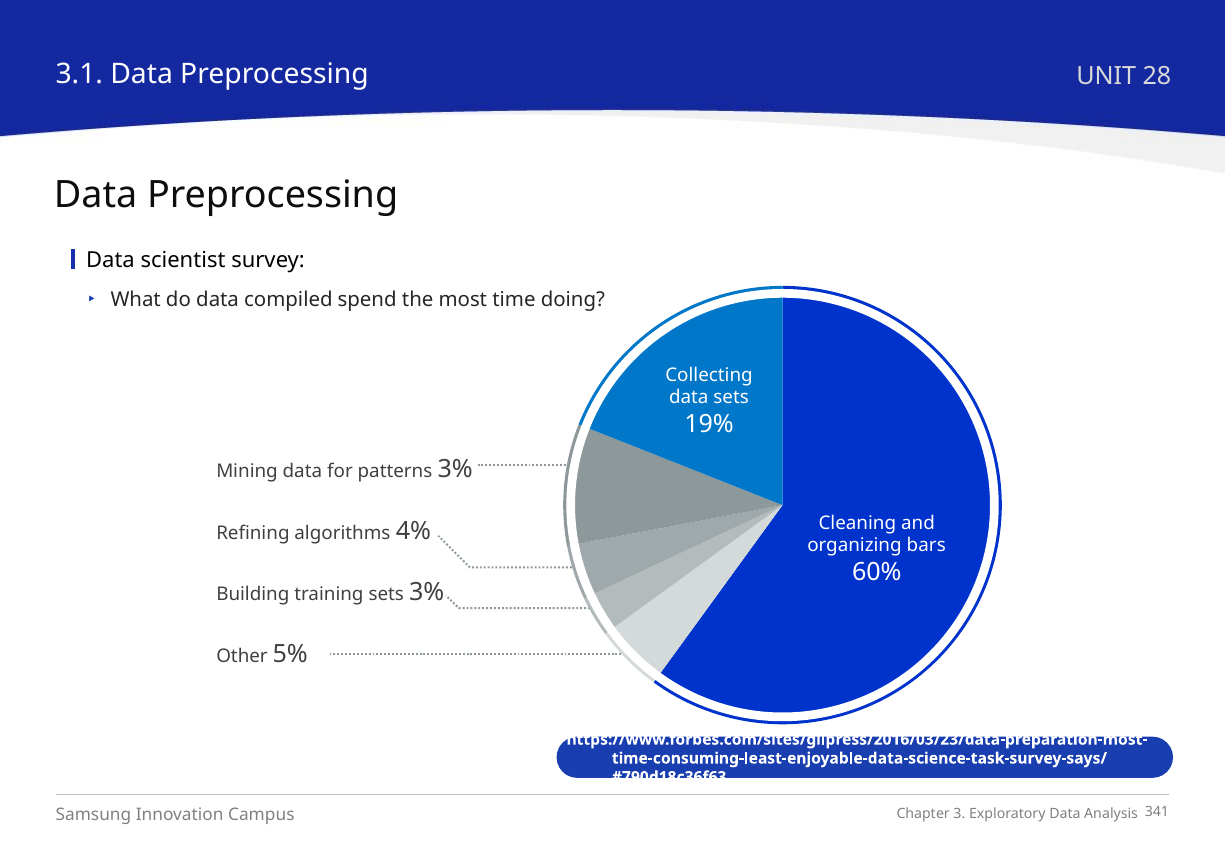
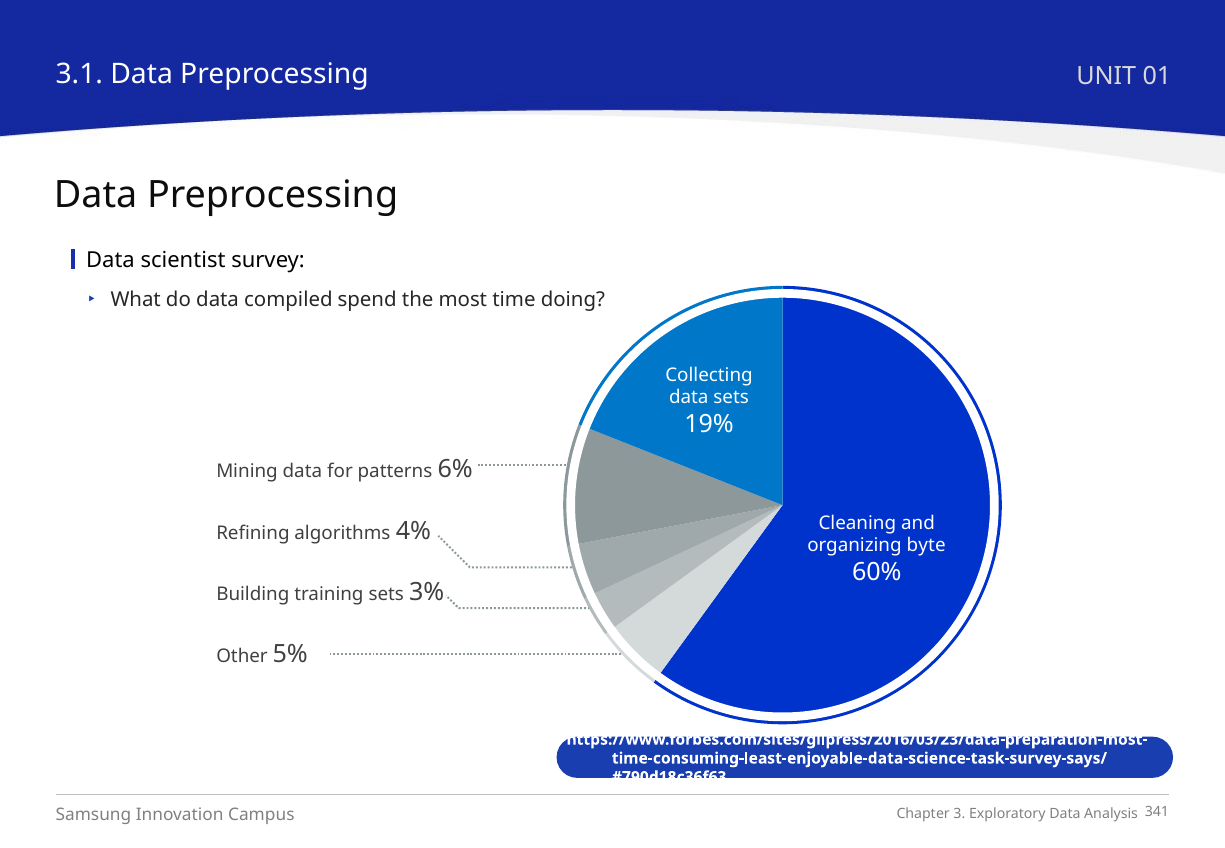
28: 28 -> 01 (1157, 76)
patterns 3%: 3% -> 6% (455, 469)
bars: bars -> byte (926, 546)
